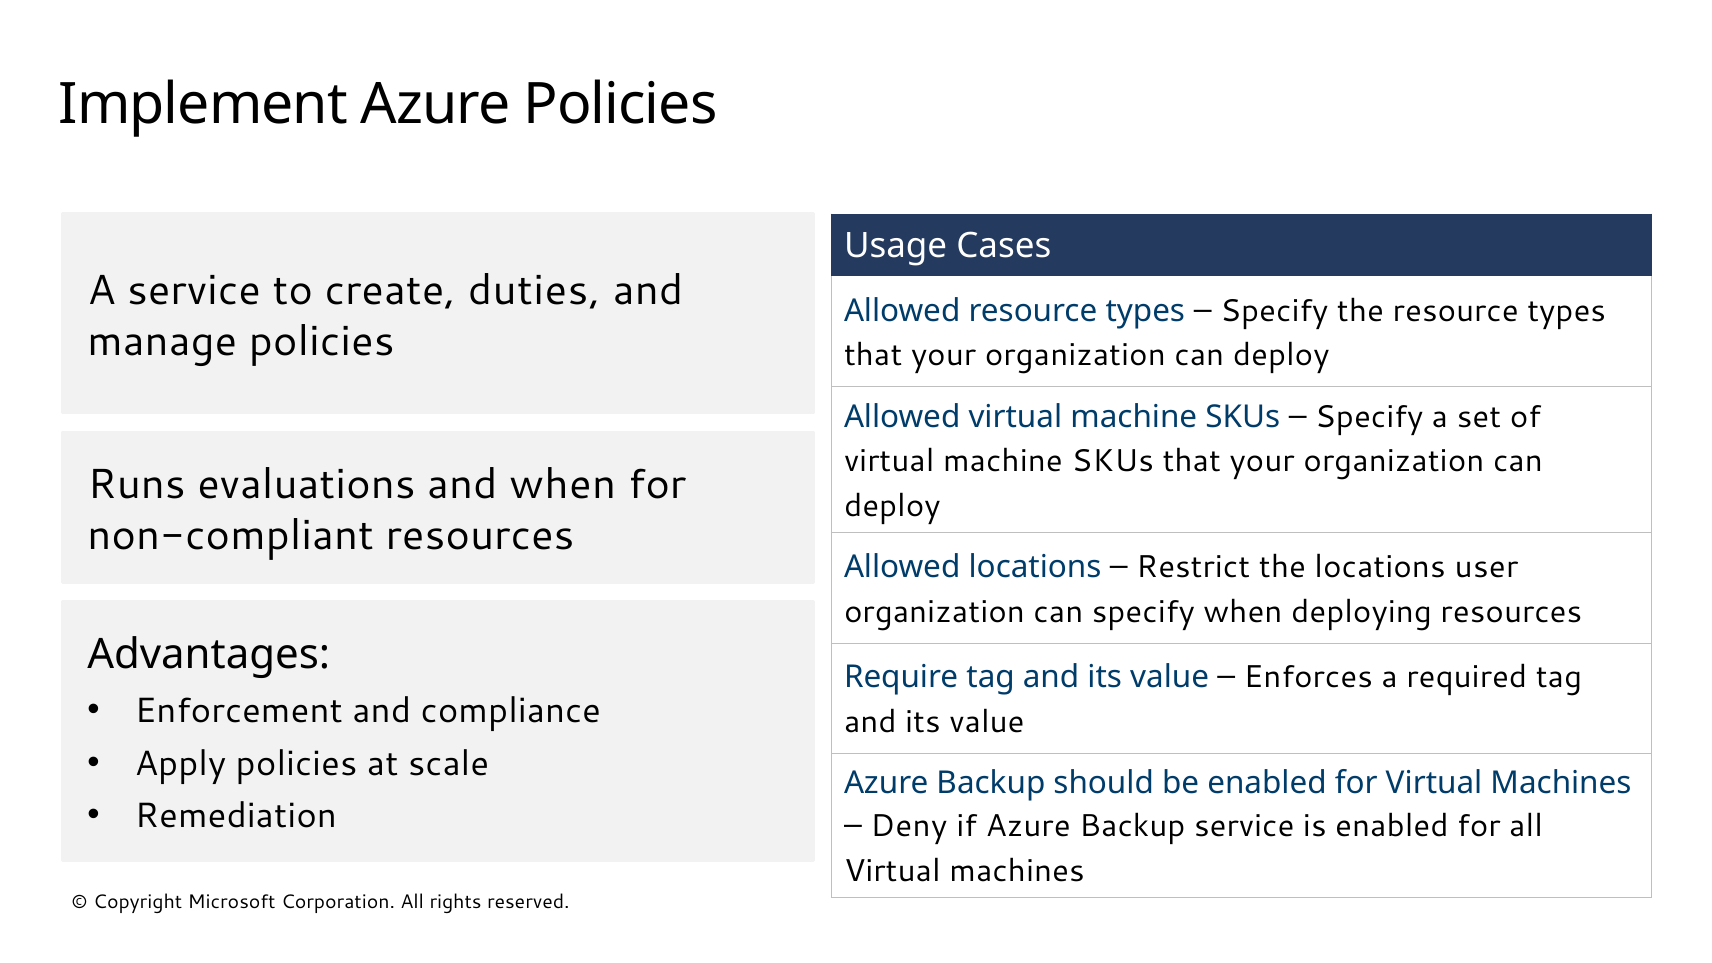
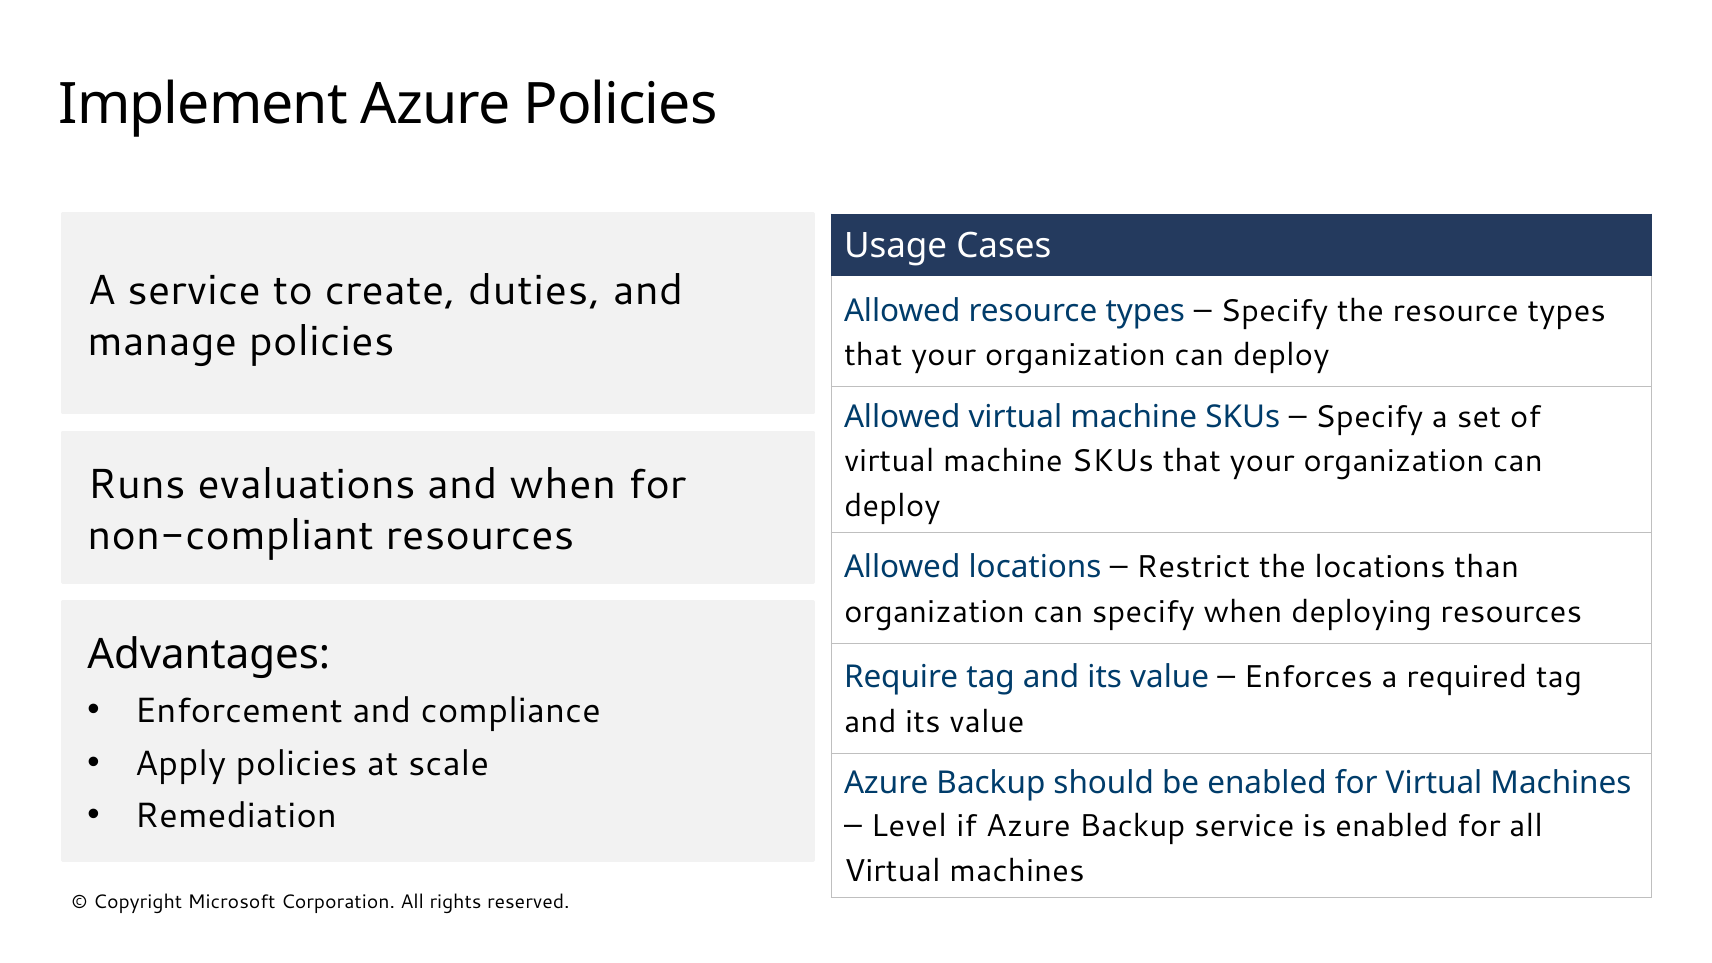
user: user -> than (1487, 567)
Deny: Deny -> Level (909, 826)
